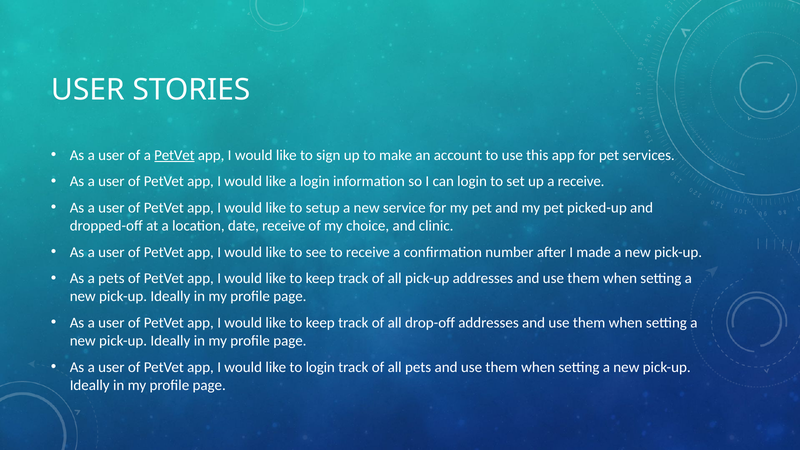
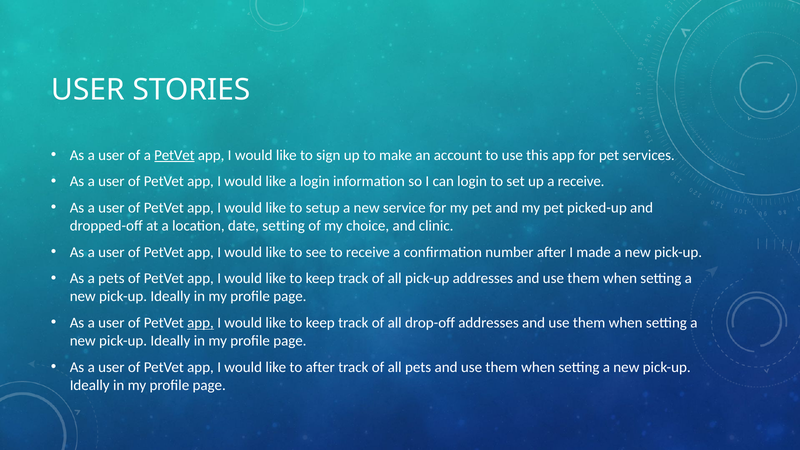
date receive: receive -> setting (284, 226)
app underline: none -> present (201, 323)
to login: login -> after (320, 367)
